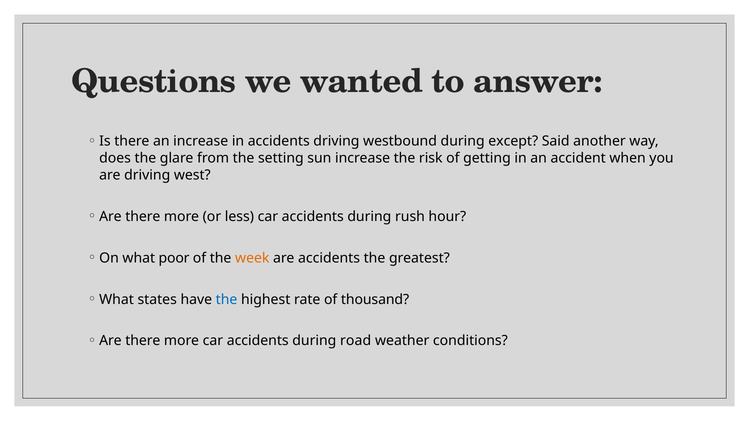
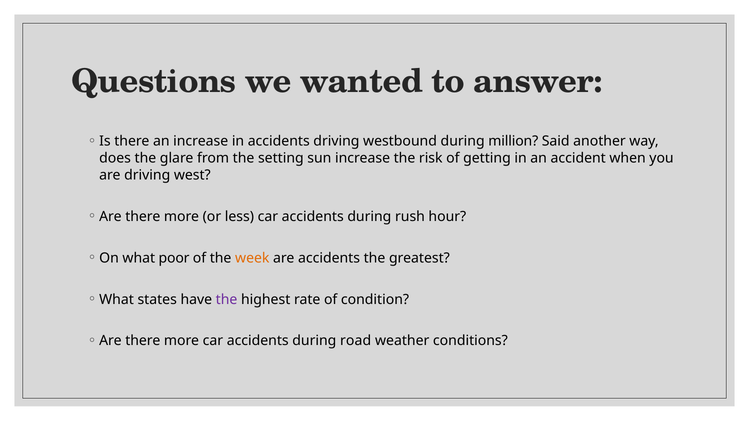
except: except -> million (513, 141)
the colour: blue -> purple (227, 300)
thousand: thousand -> condition (375, 300)
